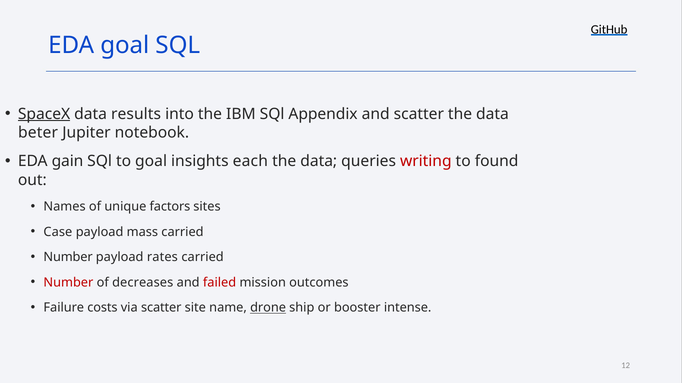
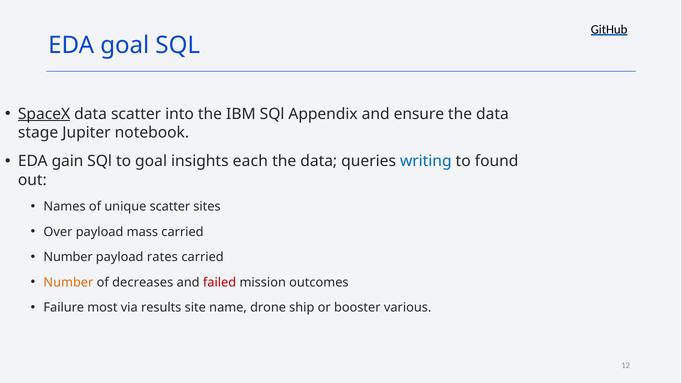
data results: results -> scatter (136, 114)
and scatter: scatter -> ensure (419, 114)
beter: beter -> stage (38, 133)
writing colour: red -> blue (426, 161)
unique factors: factors -> scatter (170, 207)
Case: Case -> Over (58, 232)
Number colour: red -> orange (68, 283)
costs: costs -> most (102, 308)
via scatter: scatter -> results (161, 308)
drone underline: present -> none (268, 308)
intense: intense -> various (408, 308)
